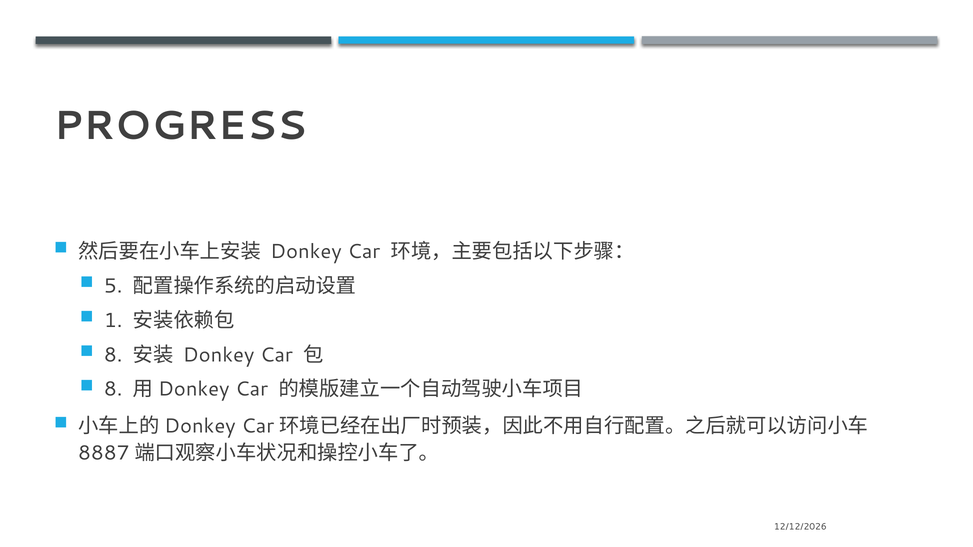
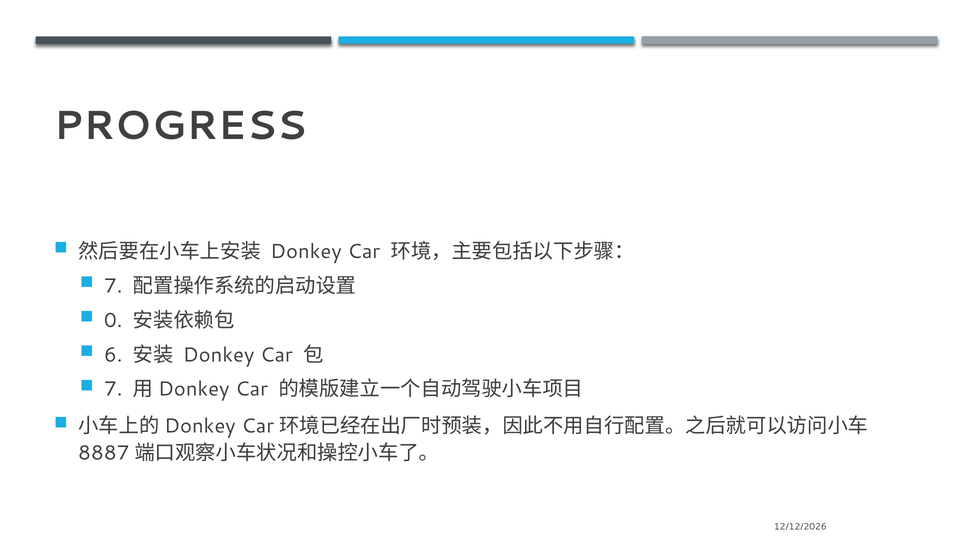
5: 5 -> 7 (113, 286)
1: 1 -> 0 (113, 321)
8: 8 -> 6 (113, 355)
8: 8 -> 7 (113, 390)
